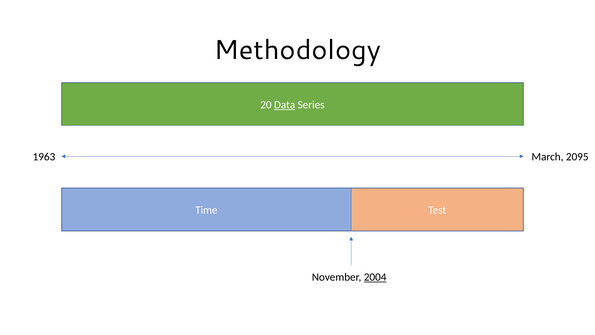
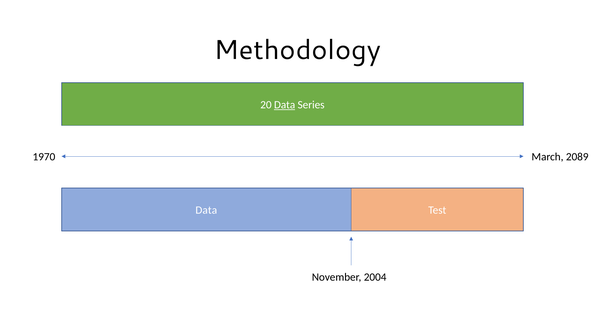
1963: 1963 -> 1970 (44, 157)
2095: 2095 -> 2089 (577, 157)
Time: Time -> Data (206, 210)
2004 underline: present -> none (375, 277)
